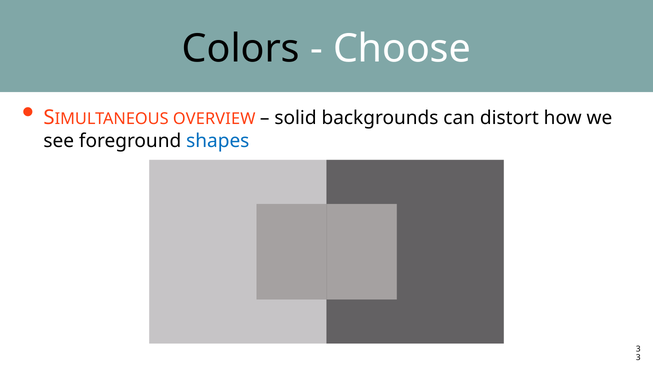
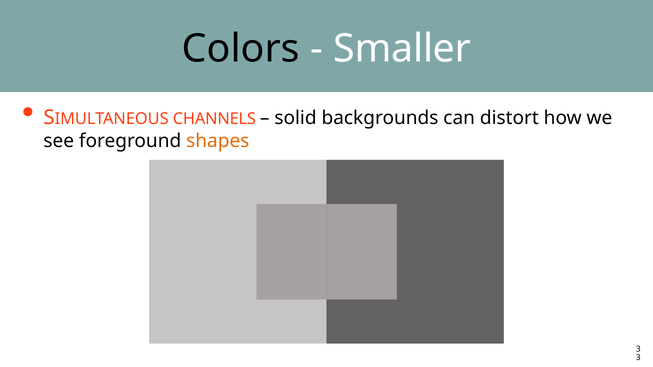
Choose: Choose -> Smaller (402, 49)
OVERVIEW: OVERVIEW -> CHANNELS (214, 119)
shapes colour: blue -> orange (218, 141)
